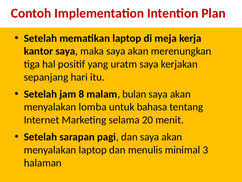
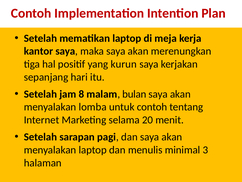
uratm: uratm -> kurun (124, 64)
untuk bahasa: bahasa -> contoh (152, 107)
